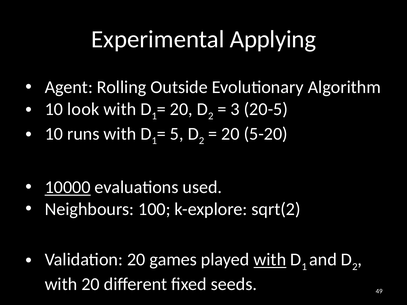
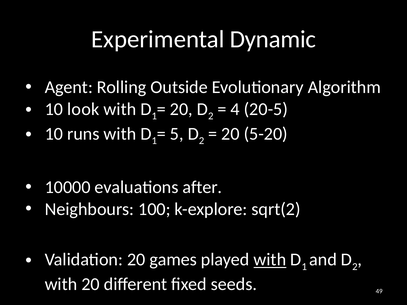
Applying: Applying -> Dynamic (273, 39)
3: 3 -> 4 (235, 109)
10000 underline: present -> none (68, 187)
used: used -> after (202, 187)
